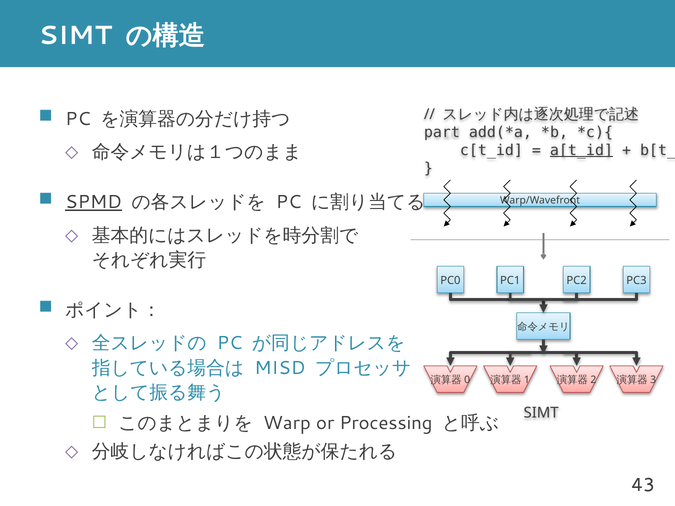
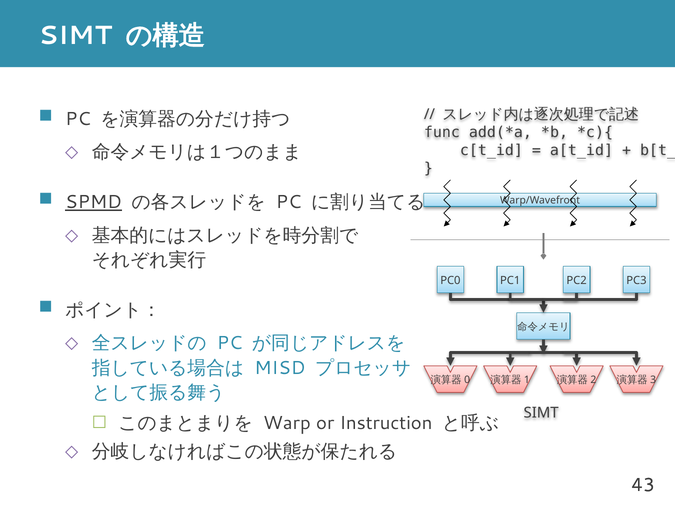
part: part -> func (442, 132)
a[t_id underline: present -> none (581, 150)
Processing: Processing -> Instruction (386, 423)
